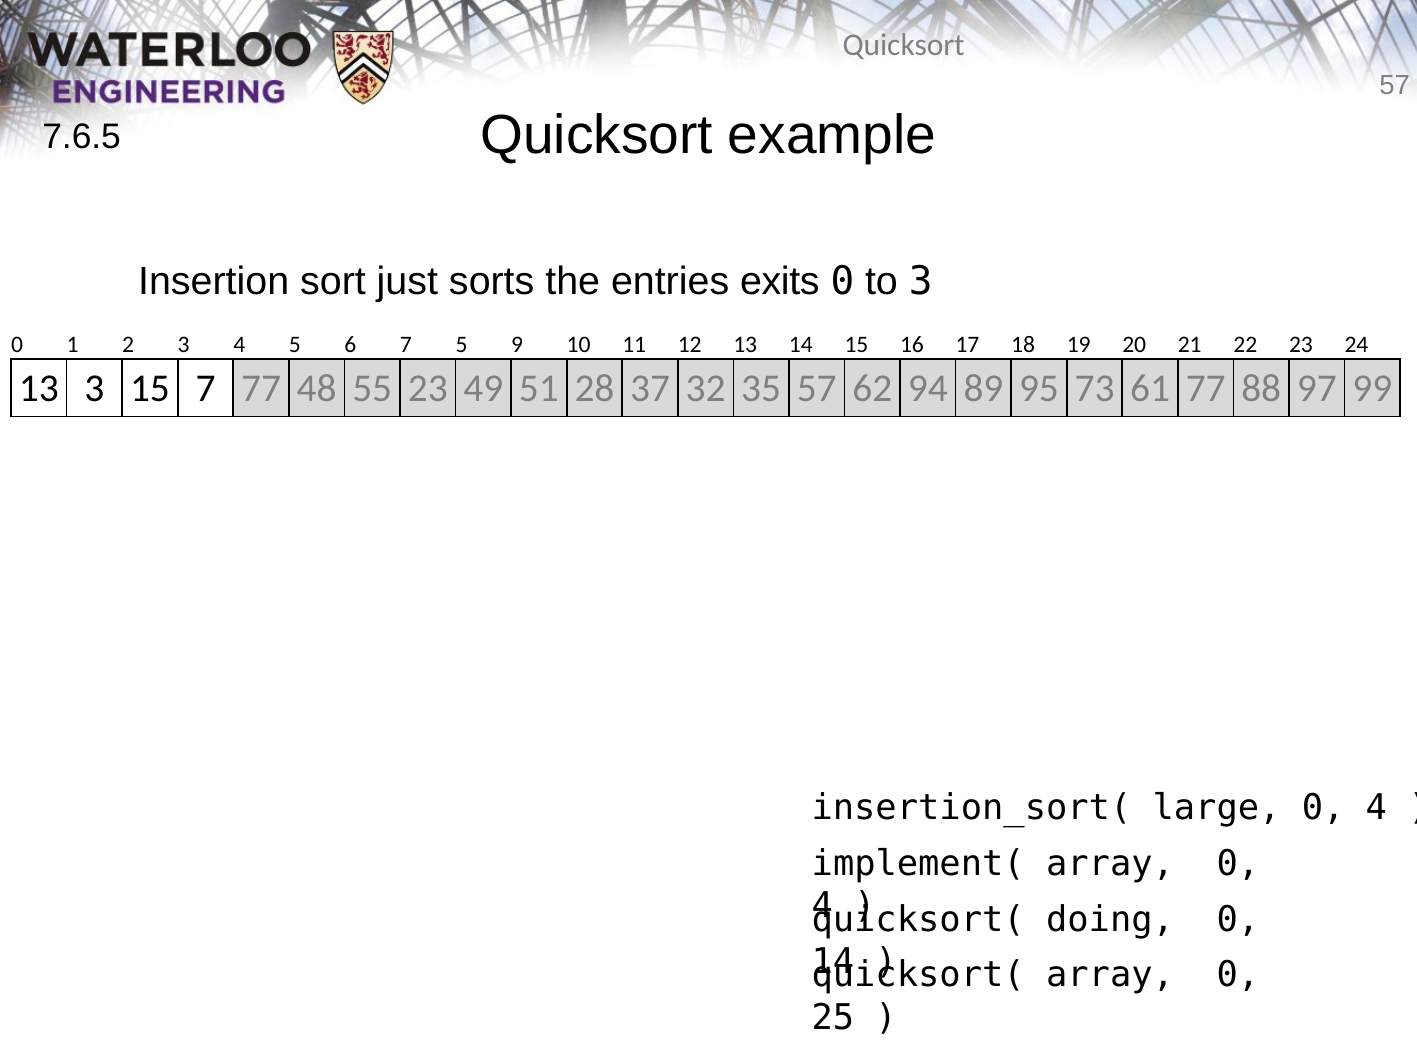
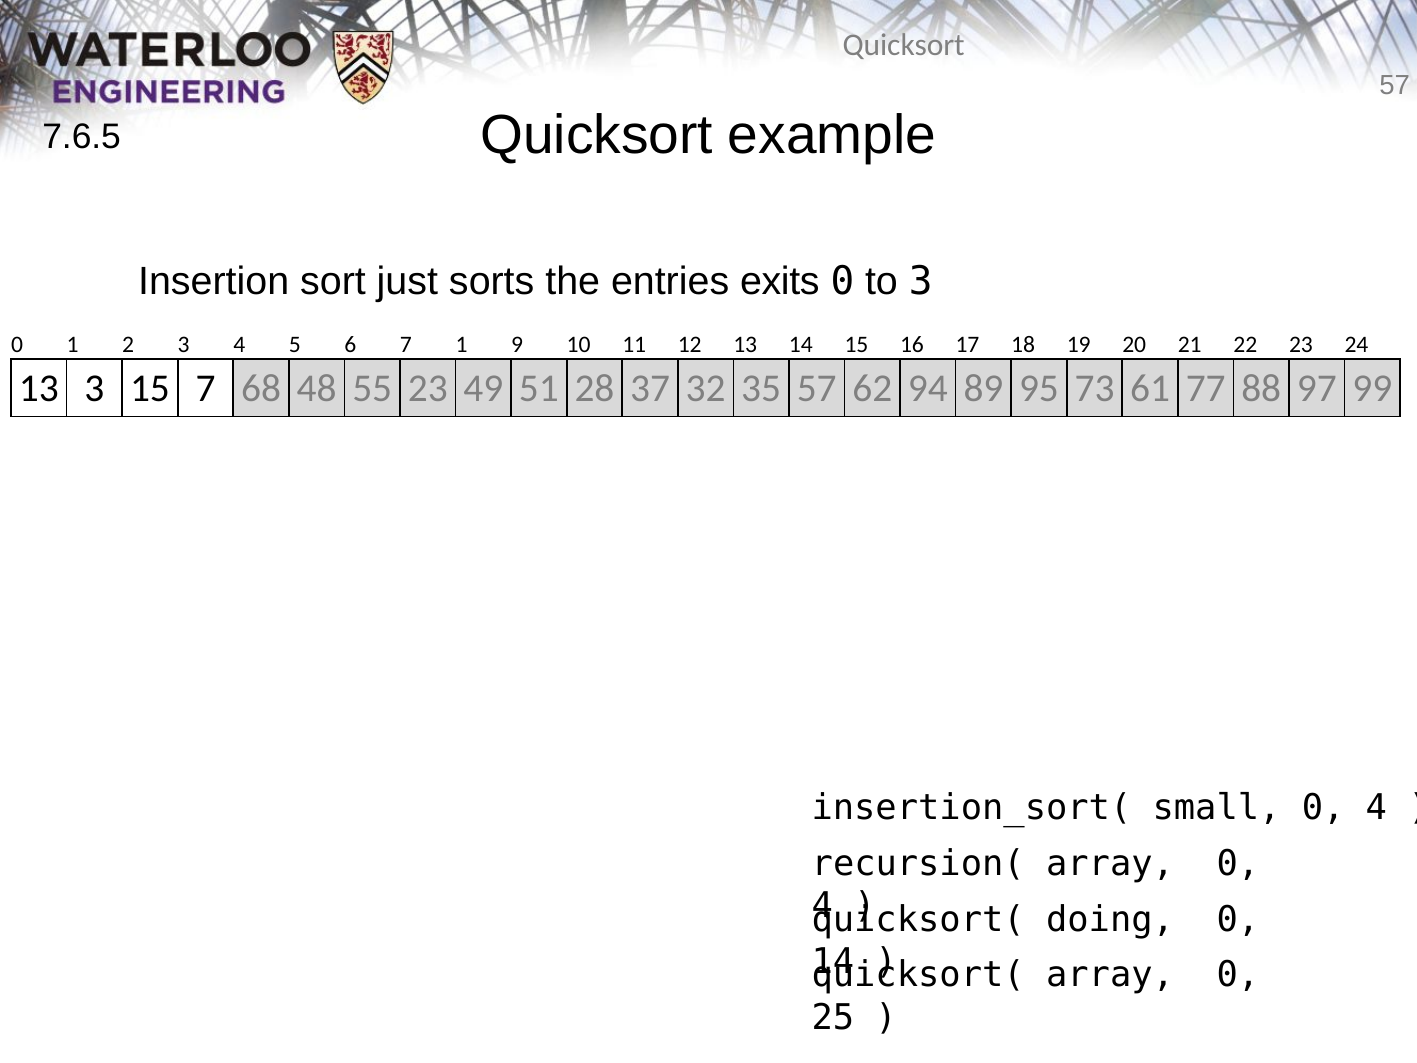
7 5: 5 -> 1 (462, 345)
7 77: 77 -> 68 (261, 388)
large: large -> small (1217, 807)
implement(: implement( -> recursion( (918, 863)
